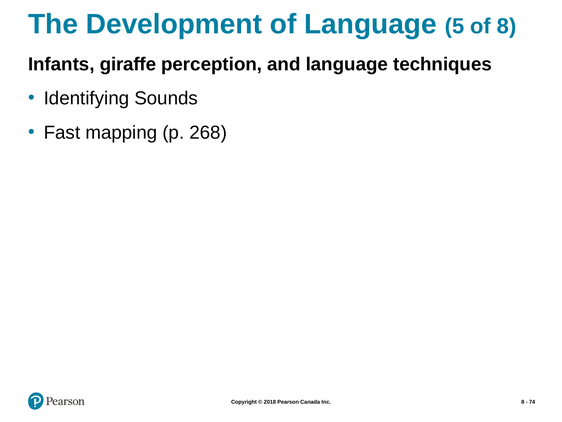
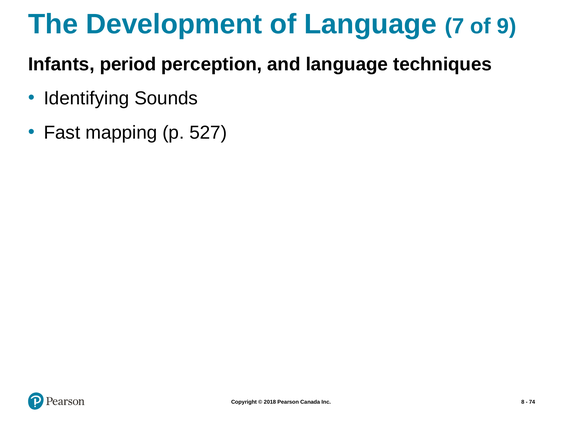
5: 5 -> 7 (455, 26)
of 8: 8 -> 9 (507, 26)
giraffe: giraffe -> period (128, 64)
268: 268 -> 527 (208, 132)
